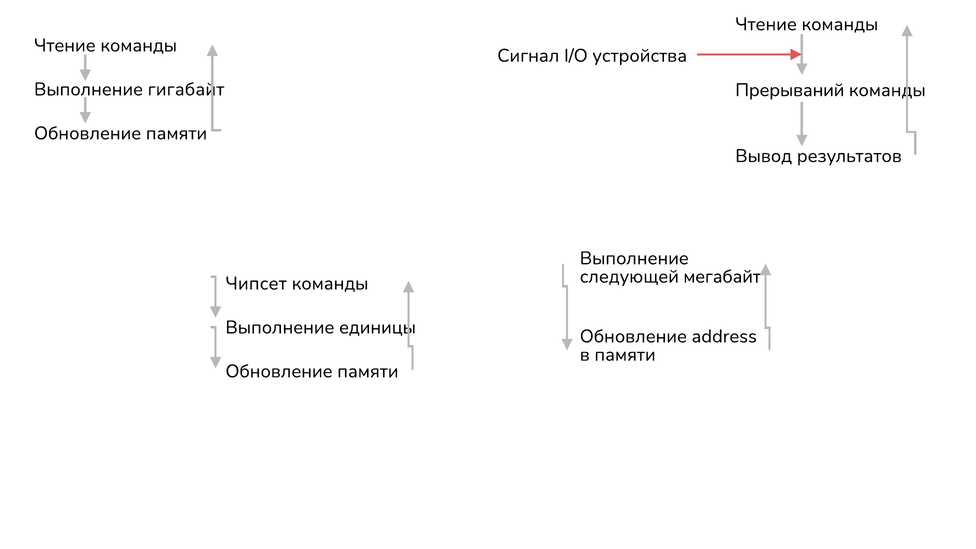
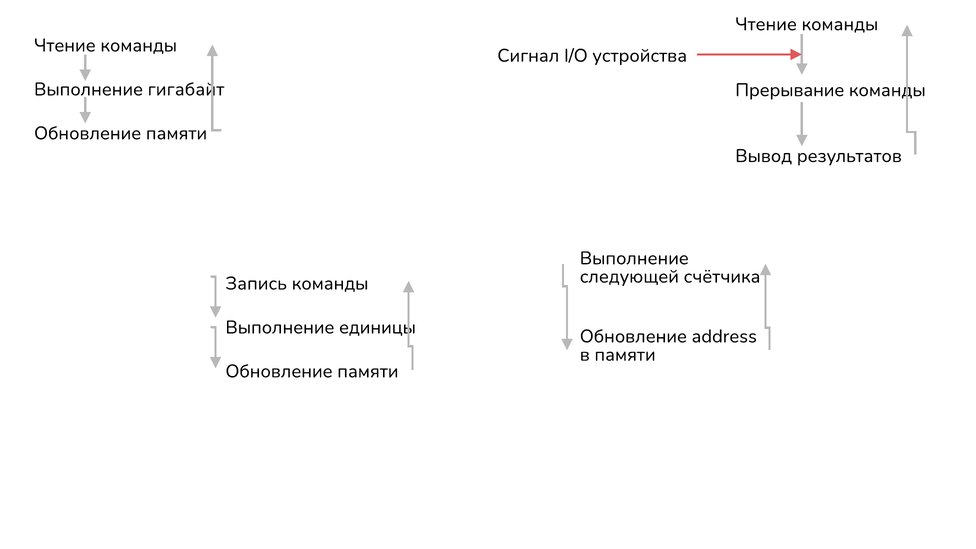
Прерываний: Прерываний -> Прерывание (790, 90)
мегабайт: мегабайт -> счётчика (722, 277)
Чипсет: Чипсет -> Запись (256, 283)
